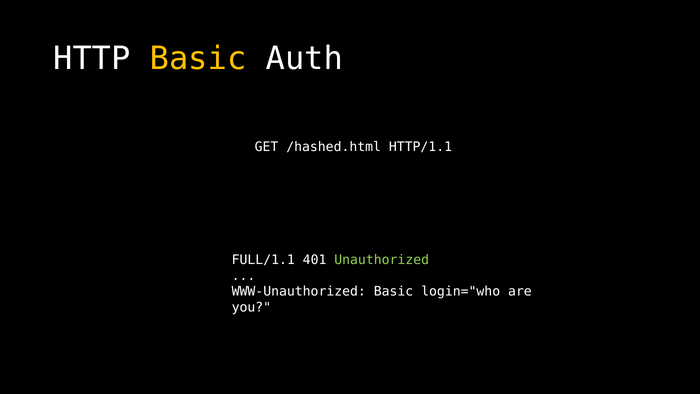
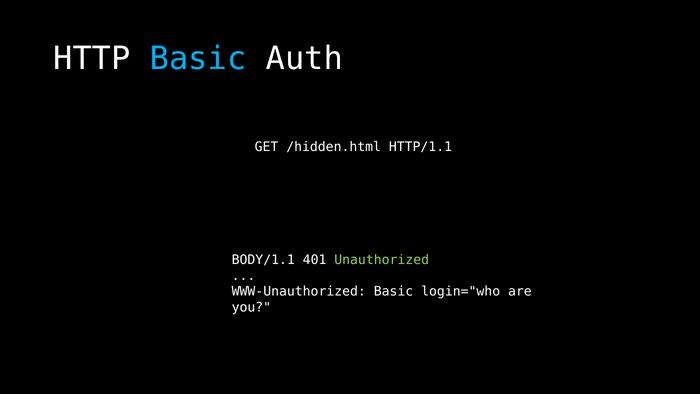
Basic colour: yellow -> light blue (198, 59)
/hashed.html: /hashed.html -> /hidden.html (334, 147)
FULL/1.1: FULL/1.1 -> BODY/1.1 (263, 260)
